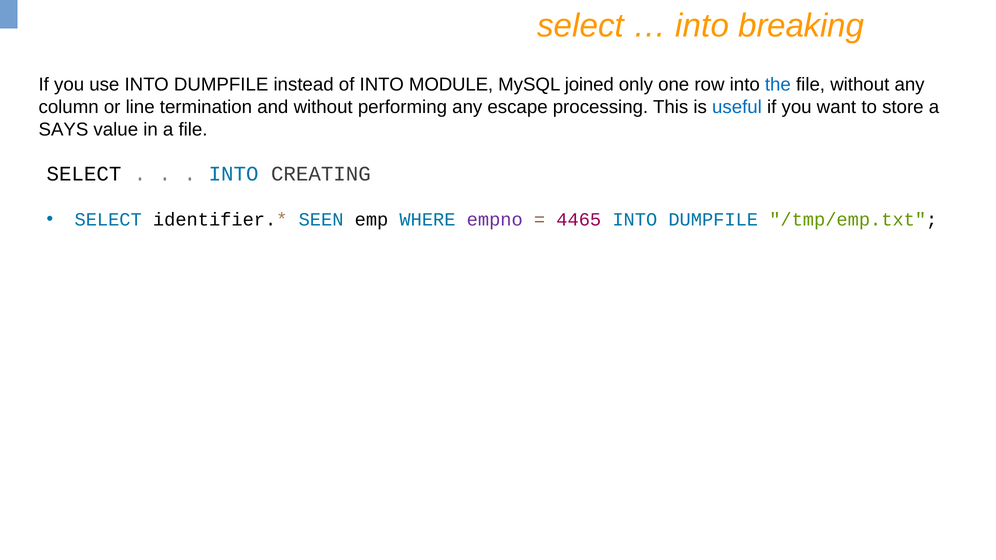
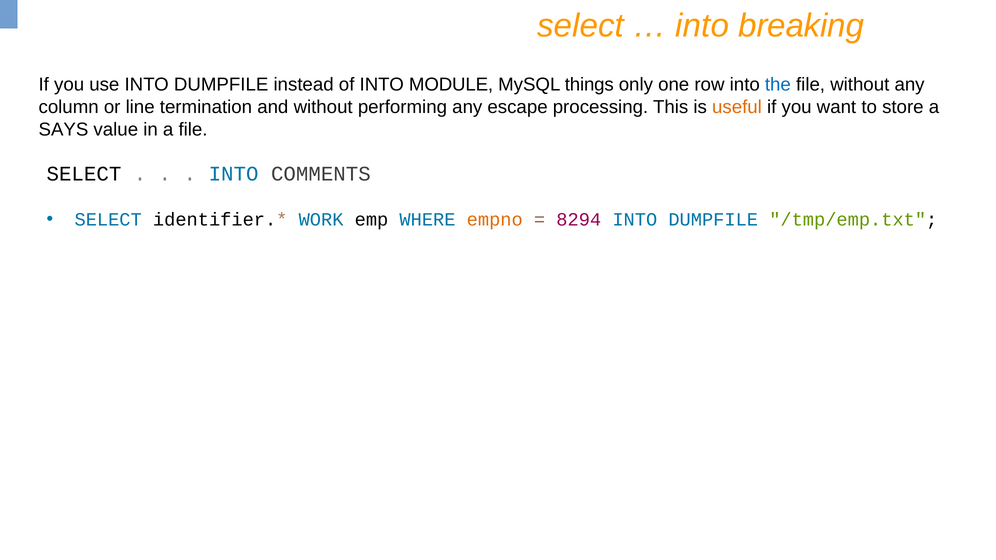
joined: joined -> things (589, 85)
useful colour: blue -> orange (737, 107)
CREATING: CREATING -> COMMENTS (321, 174)
SEEN: SEEN -> WORK (321, 220)
empno colour: purple -> orange (495, 220)
4465: 4465 -> 8294 (579, 220)
